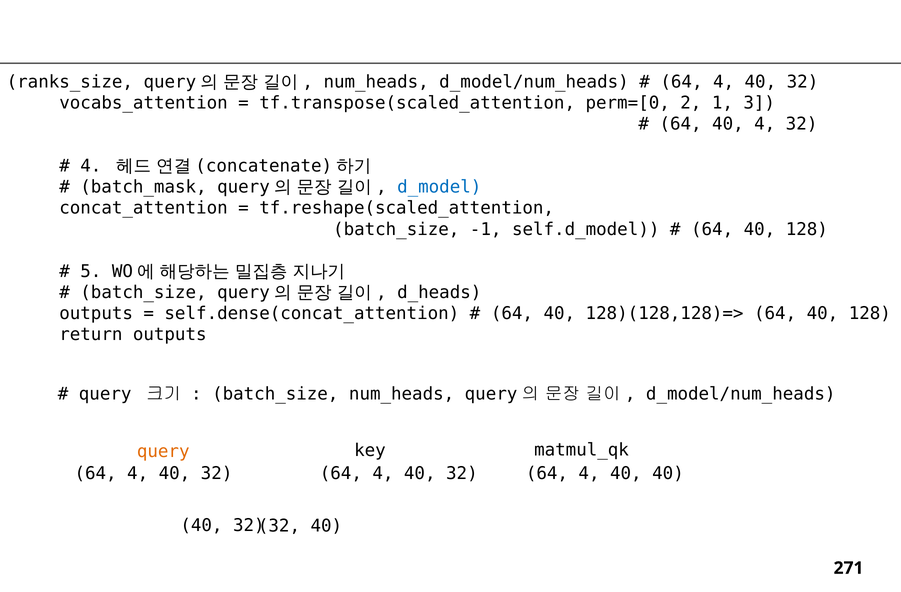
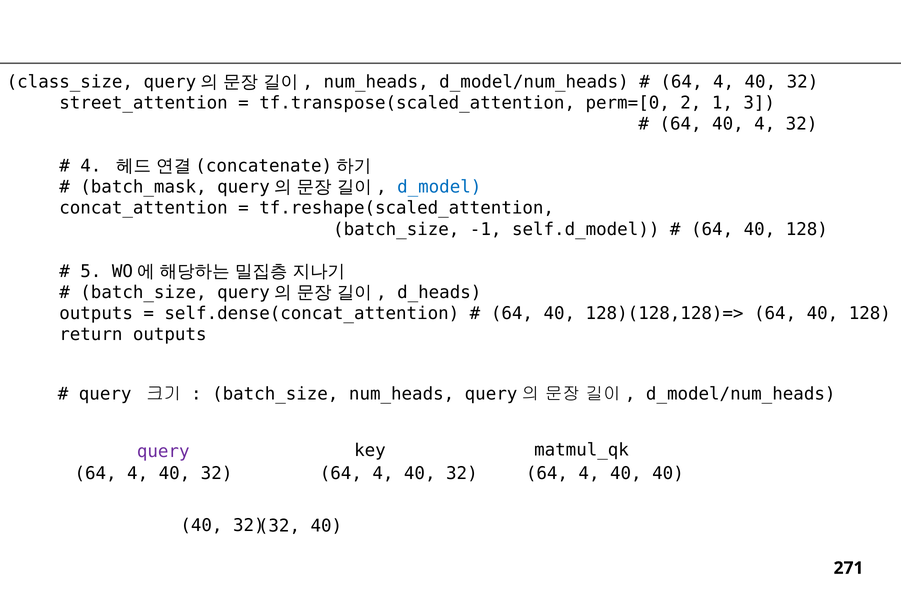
ranks_size: ranks_size -> class_size (70, 82)
vocabs_attention: vocabs_attention -> street_attention (144, 103)
query colour: orange -> purple (163, 451)
